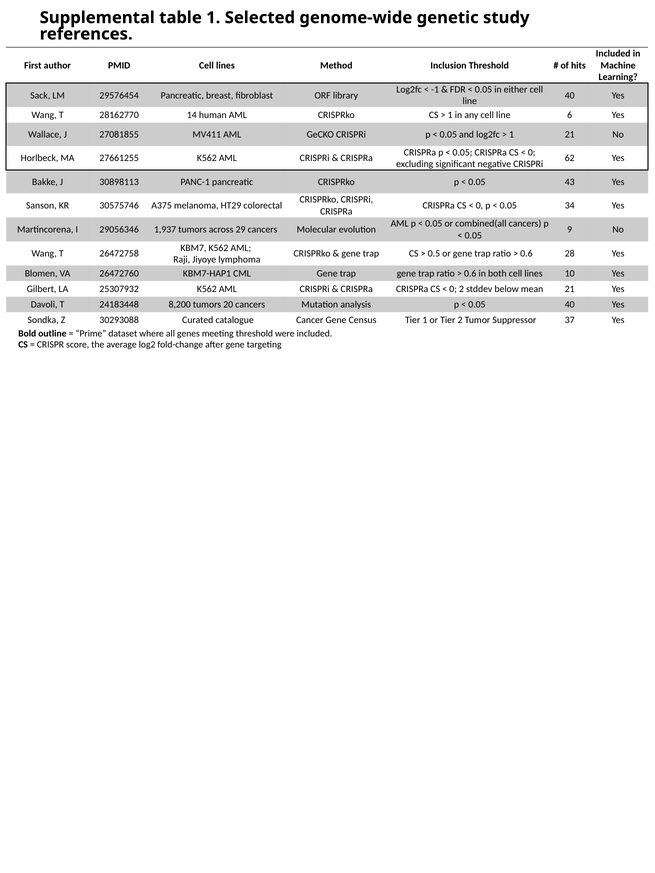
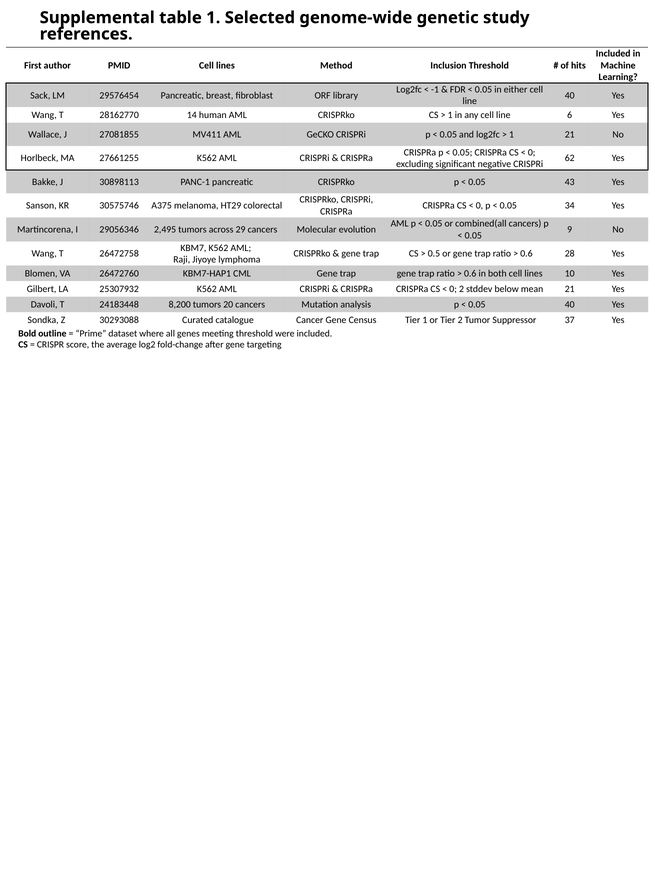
1,937: 1,937 -> 2,495 (165, 230)
